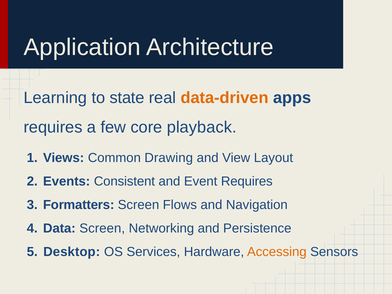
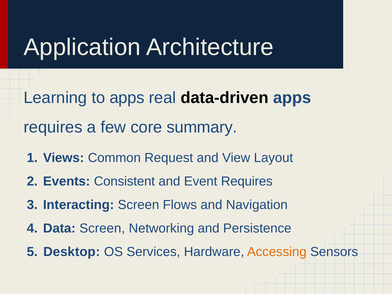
to state: state -> apps (127, 98)
data-driven colour: orange -> black (225, 98)
playback: playback -> summary (202, 127)
Drawing: Drawing -> Request (169, 158)
Formatters: Formatters -> Interacting (79, 205)
